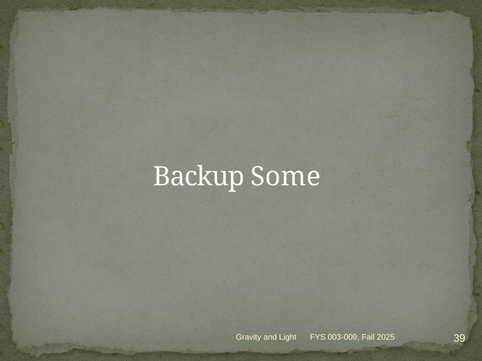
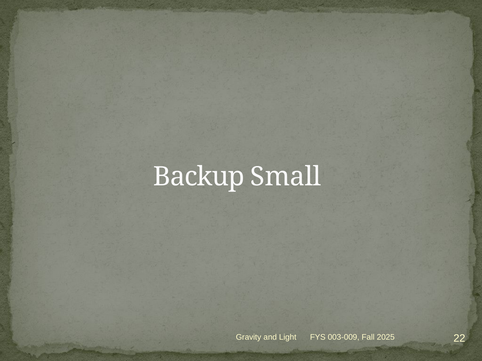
Some: Some -> Small (286, 177)
39: 39 -> 22 (459, 339)
